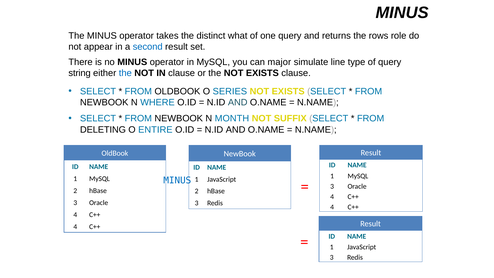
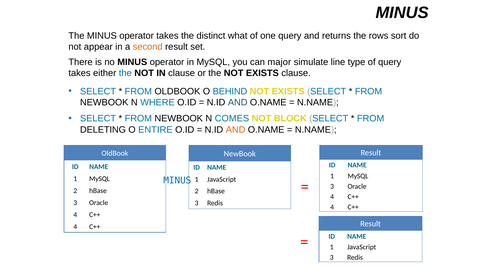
role: role -> sort (399, 36)
second colour: blue -> orange (148, 47)
string: string -> takes (80, 73)
SERIES: SERIES -> BEHIND (230, 91)
MONTH: MONTH -> COMES (232, 119)
SUFFIX: SUFFIX -> BLOCK (290, 119)
AND colour: black -> orange (236, 130)
